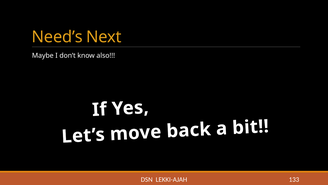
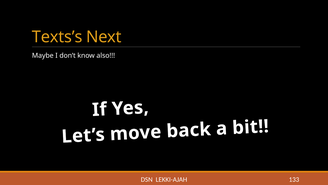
Need’s: Need’s -> Texts’s (57, 37)
